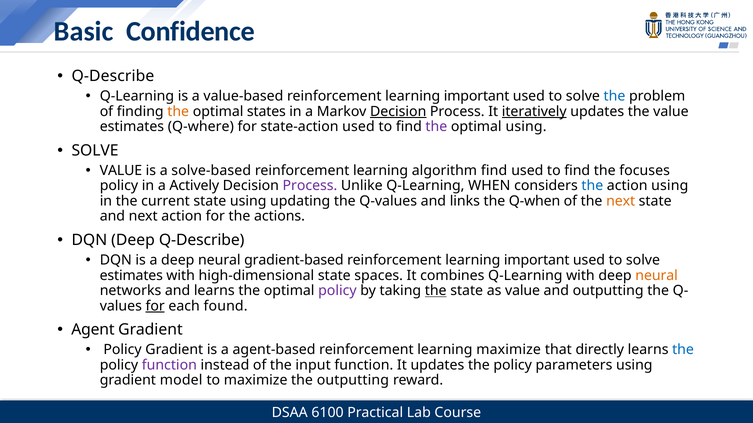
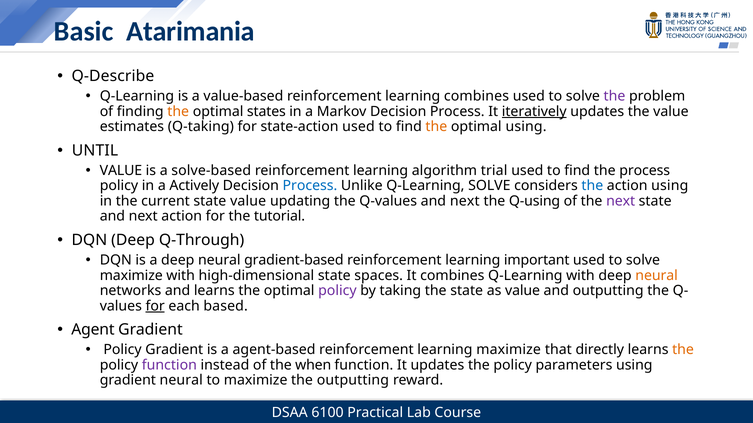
Confidence: Confidence -> Atarimania (191, 31)
value-based reinforcement learning important: important -> combines (476, 96)
the colour: blue -> purple (614, 96)
Decision underline: present -> none (398, 112)
Q-where: Q-where -> Q-taking (201, 127)
the colour: purple -> orange (436, 127)
SOLVE: SOLVE -> UNTIL (95, 151)
algorithm find: find -> trial (494, 171)
the focuses: focuses -> process (645, 171)
Process colour: purple -> blue (310, 186)
Q-Learning WHEN: WHEN -> SOLVE (489, 186)
state using: using -> value (248, 201)
Q-values and links: links -> next (465, 201)
Q-when: Q-when -> Q-using (535, 201)
next colour: orange -> purple (621, 201)
actions: actions -> tutorial (280, 217)
Deep Q-Describe: Q-Describe -> Q-Through (202, 240)
estimates: estimates -> maximize (131, 276)
the underline: present -> none (436, 291)
found: found -> based (226, 306)
the colour: blue -> orange (683, 350)
input: input -> when (313, 365)
gradient model: model -> neural (181, 381)
